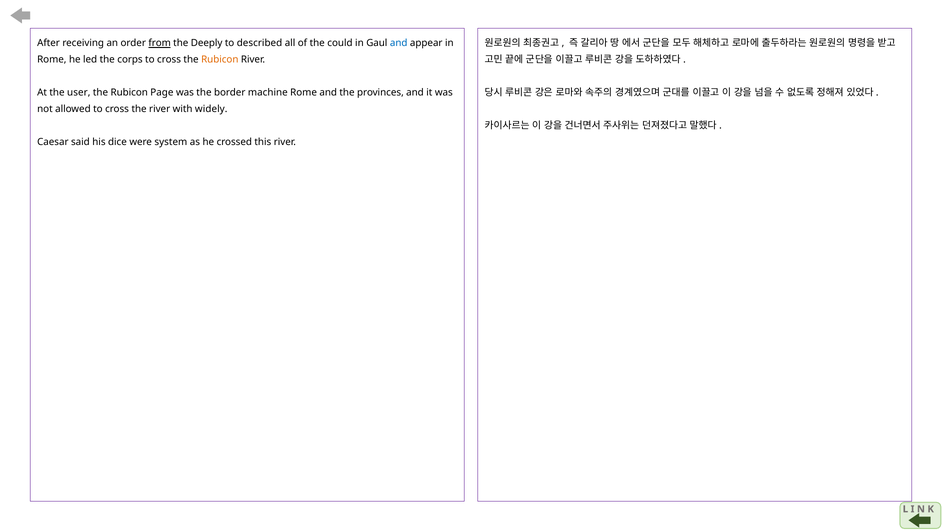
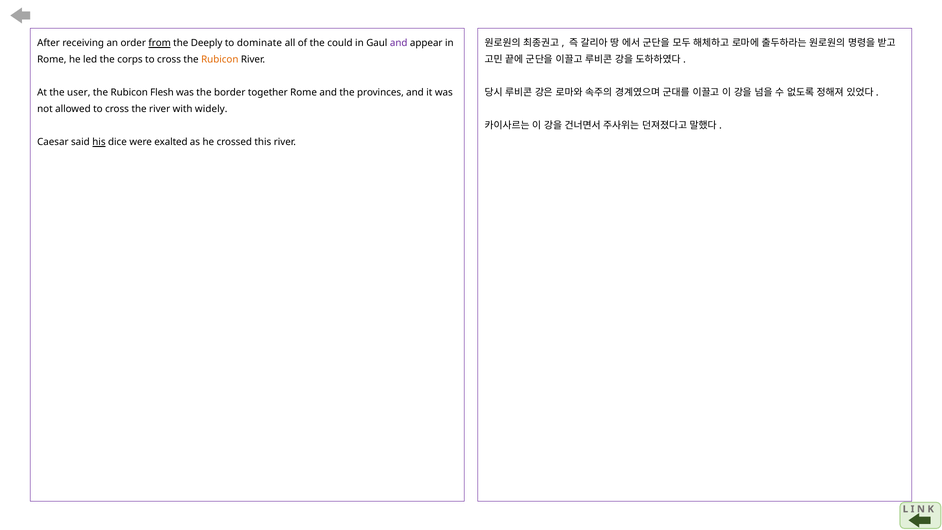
described: described -> dominate (259, 43)
and colour: blue -> purple (399, 43)
Page: Page -> Flesh (162, 93)
machine: machine -> together (268, 93)
his underline: none -> present (99, 142)
system: system -> exalted (171, 142)
